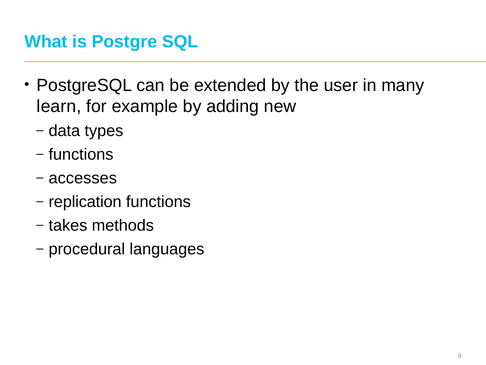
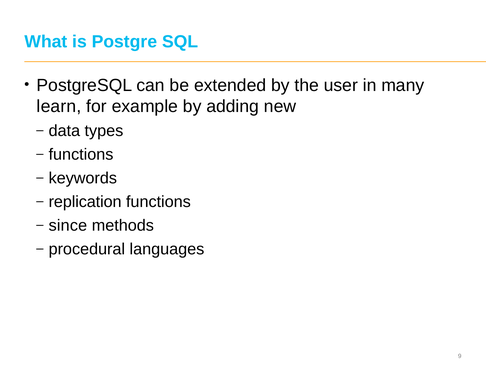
accesses: accesses -> keywords (83, 178)
takes: takes -> since (68, 225)
